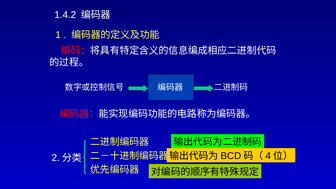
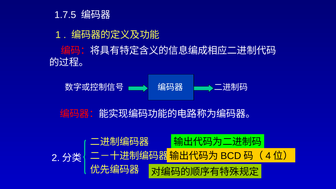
1.4.2: 1.4.2 -> 1.7.5 (65, 15)
